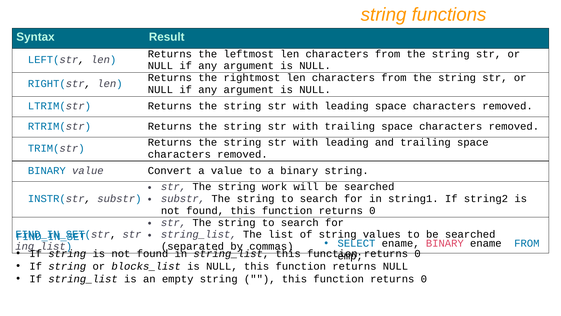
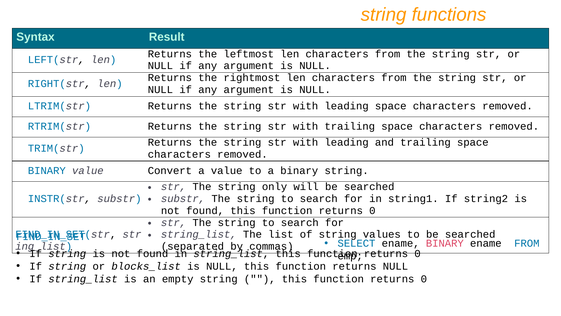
work: work -> only (275, 186)
